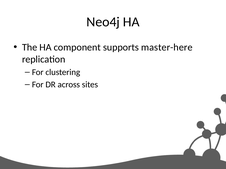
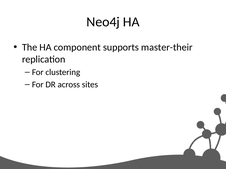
master-here: master-here -> master-their (167, 47)
